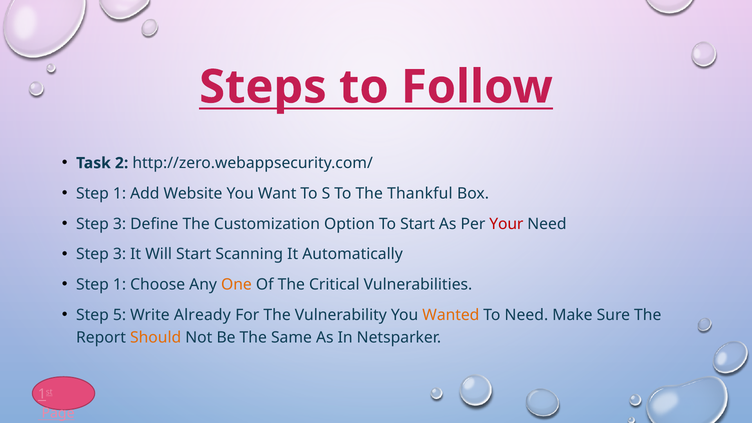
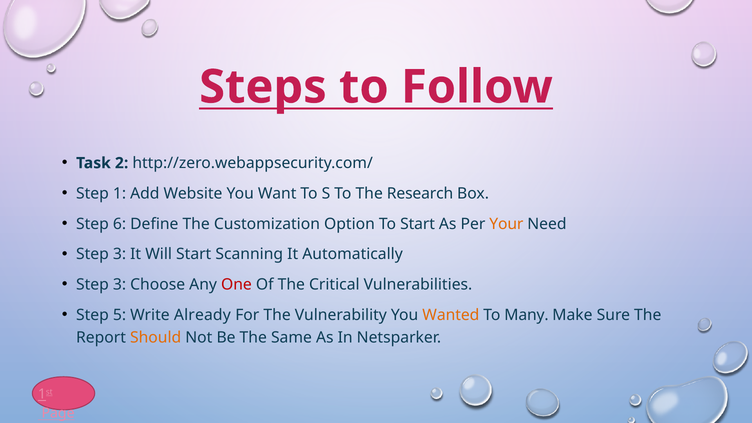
Thankful: Thankful -> Research (420, 193)
3: 3 -> 6 (120, 224)
Your colour: red -> orange (506, 224)
1: 1 -> 3 (120, 285)
One colour: orange -> red (236, 285)
To Need: Need -> Many (527, 315)
